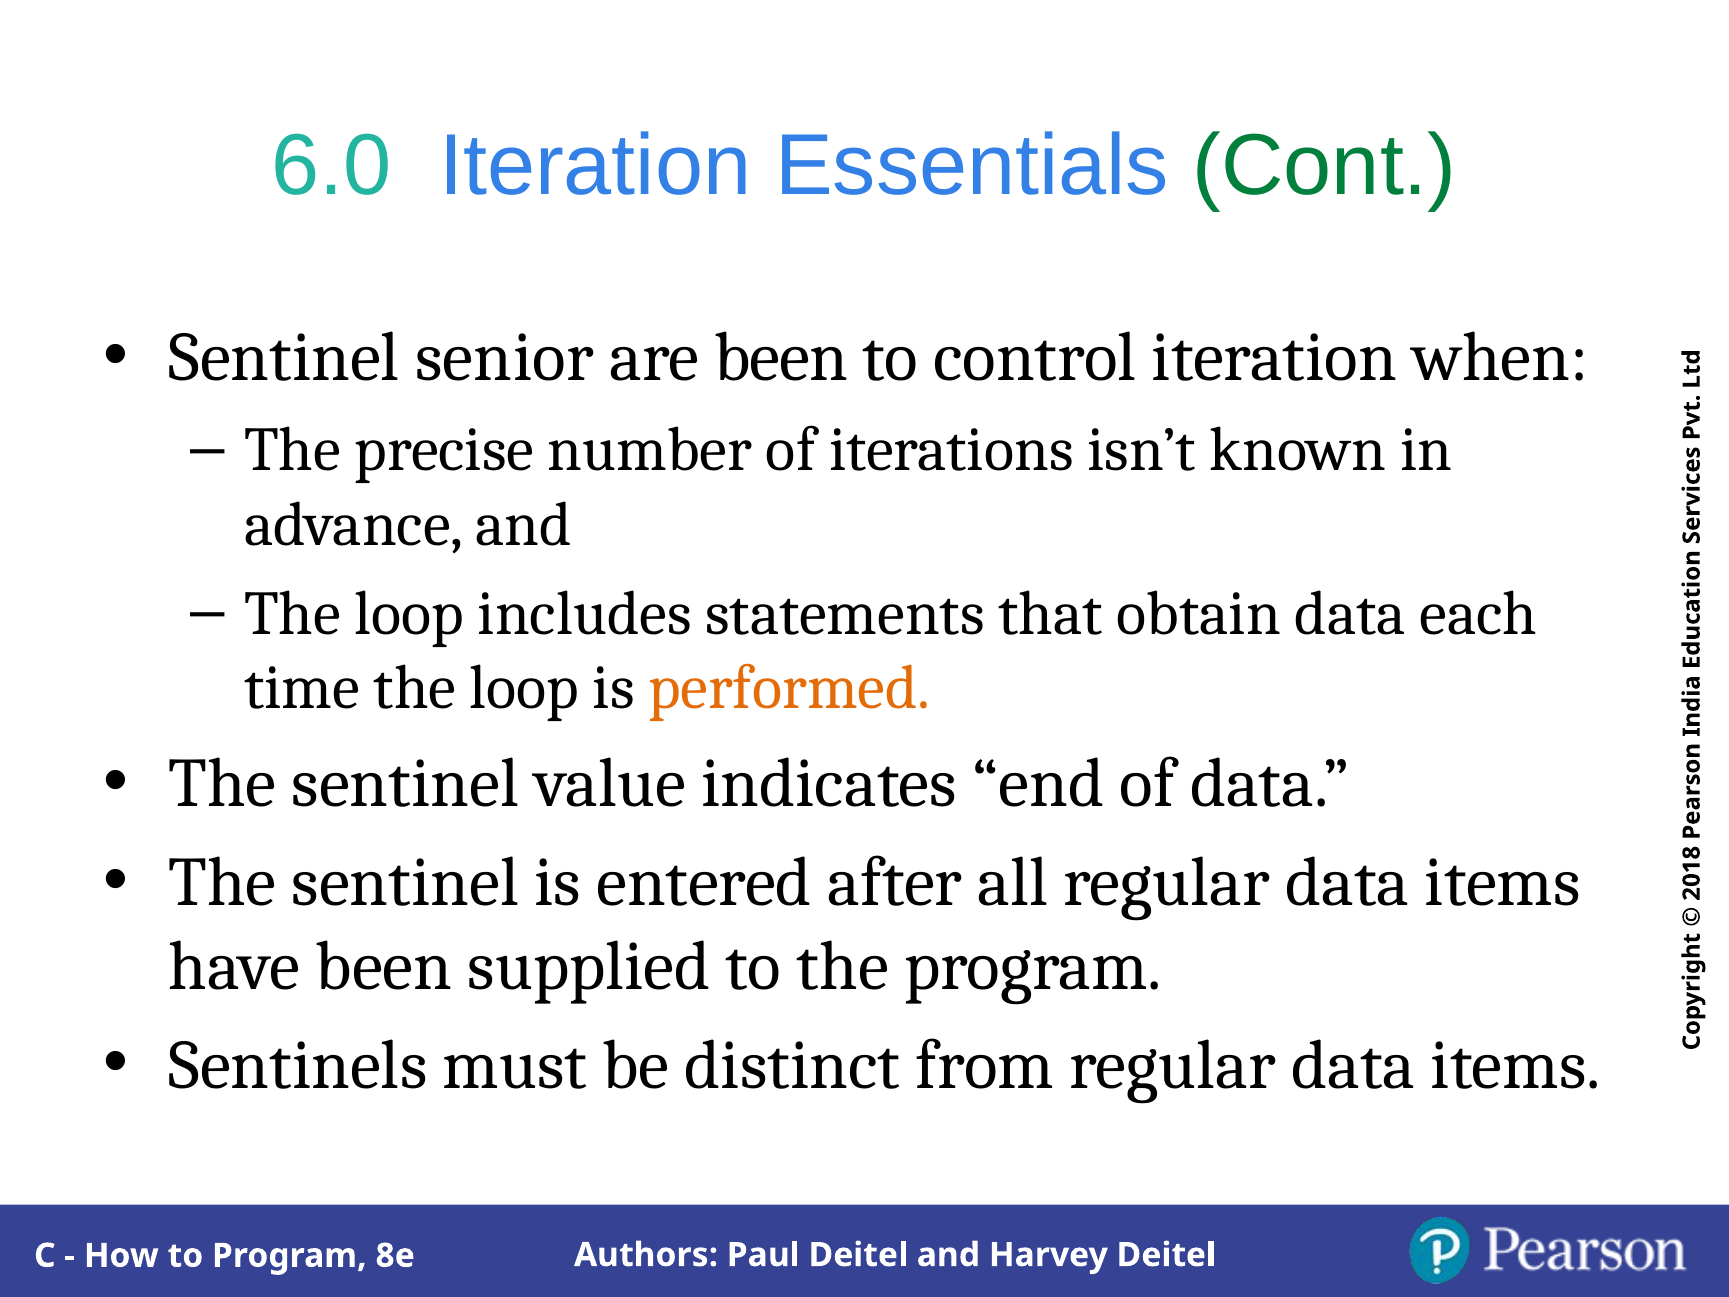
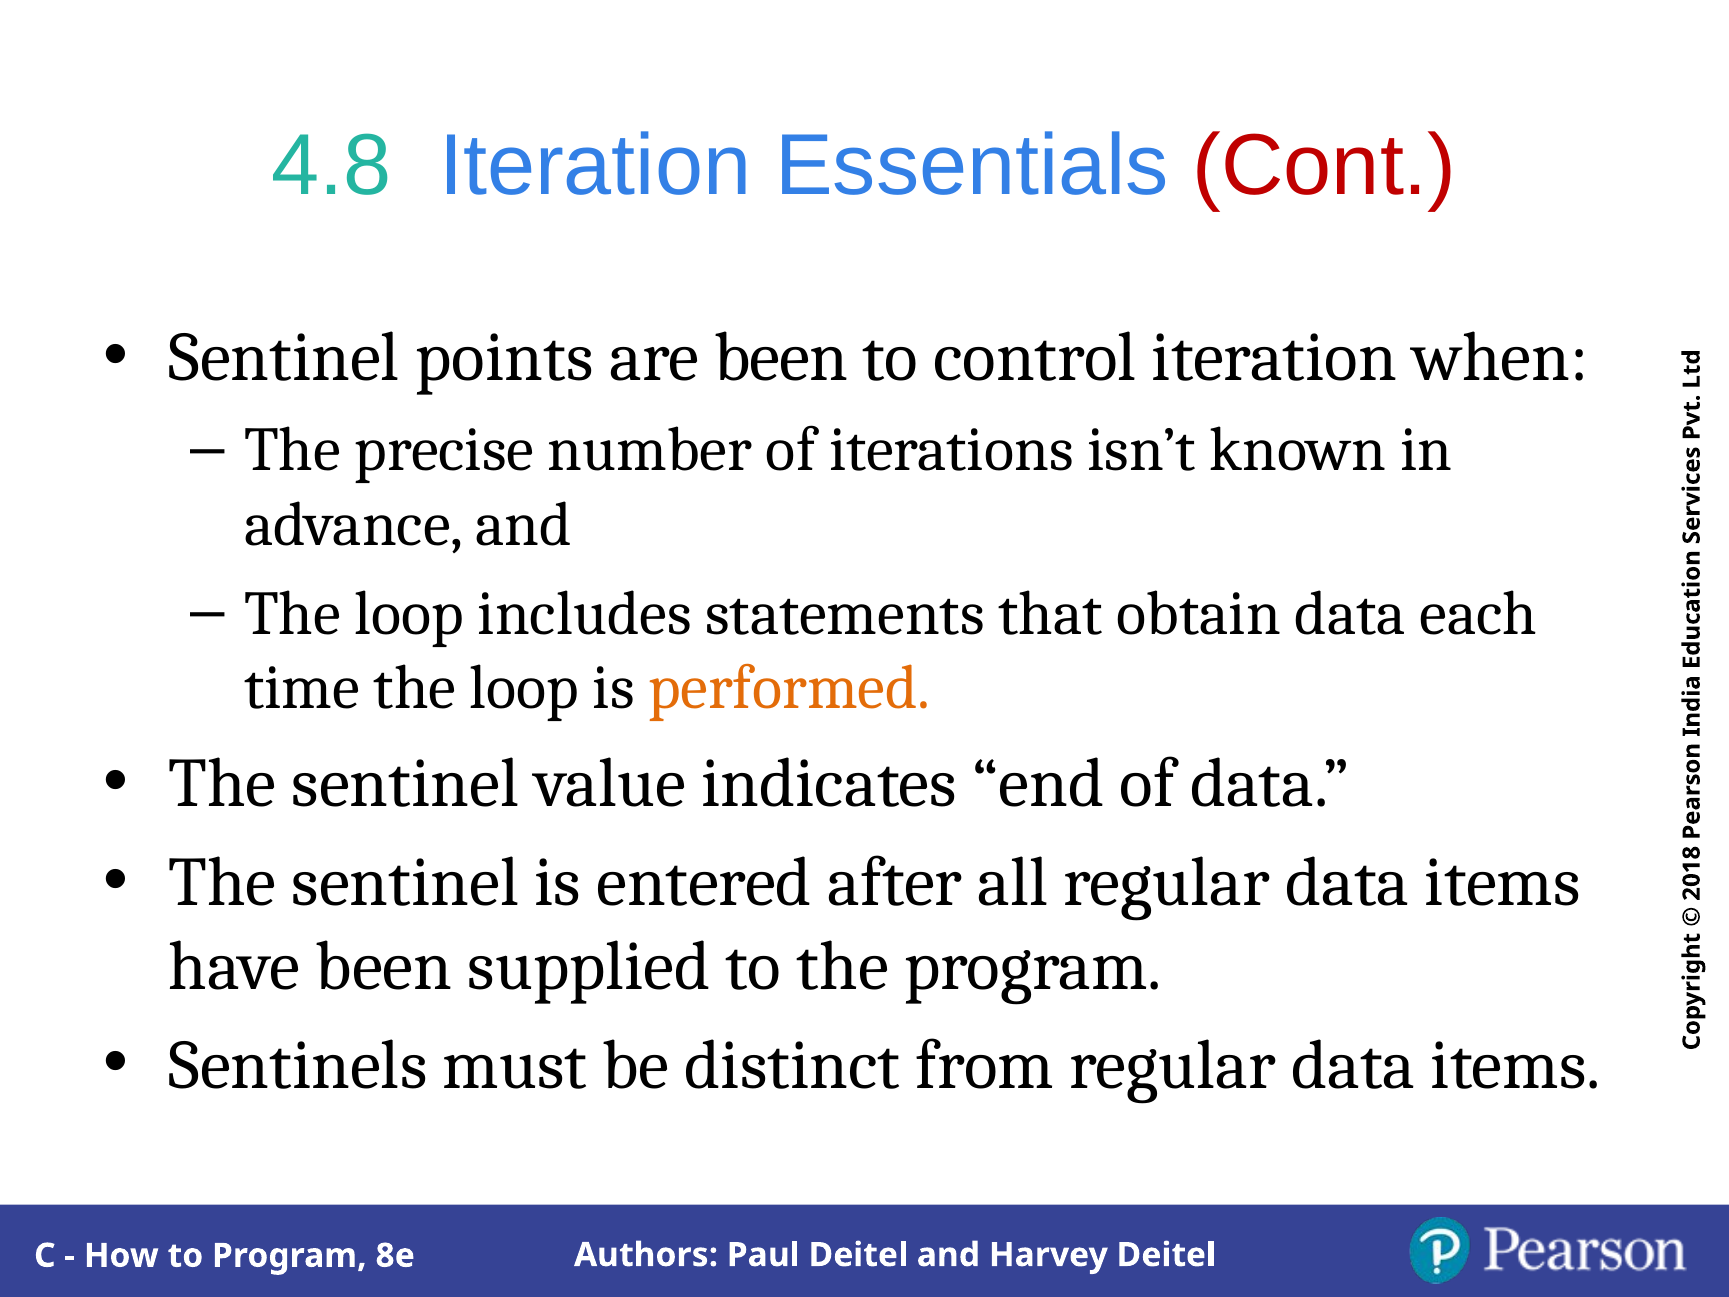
6.0: 6.0 -> 4.8 (331, 166)
Cont colour: green -> red (1325, 166)
senior: senior -> points (505, 358)
